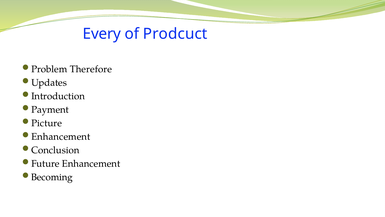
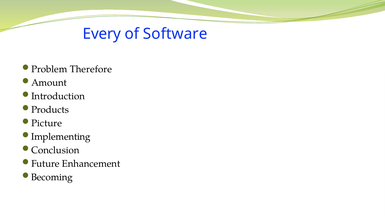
Prodcuct: Prodcuct -> Software (175, 34)
Updates: Updates -> Amount (49, 82)
Payment: Payment -> Products (50, 109)
Enhancement: Enhancement -> Implementing (61, 136)
